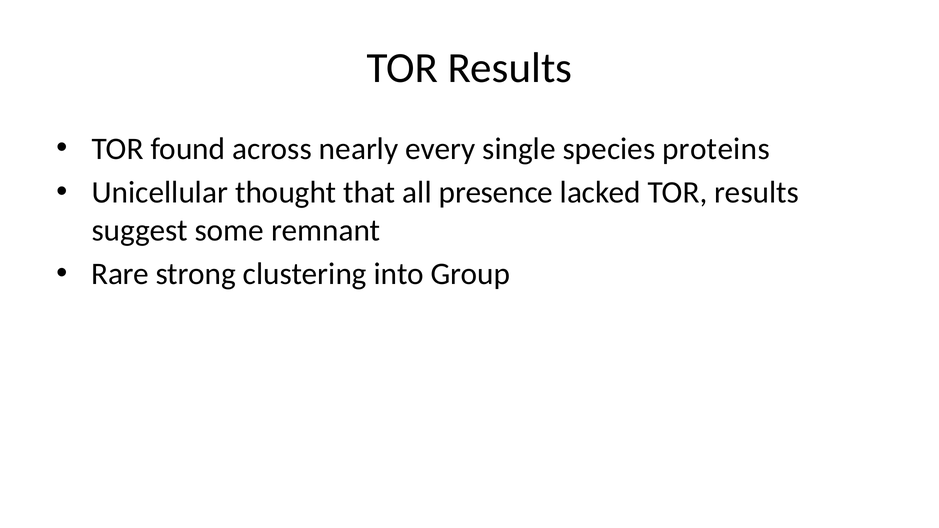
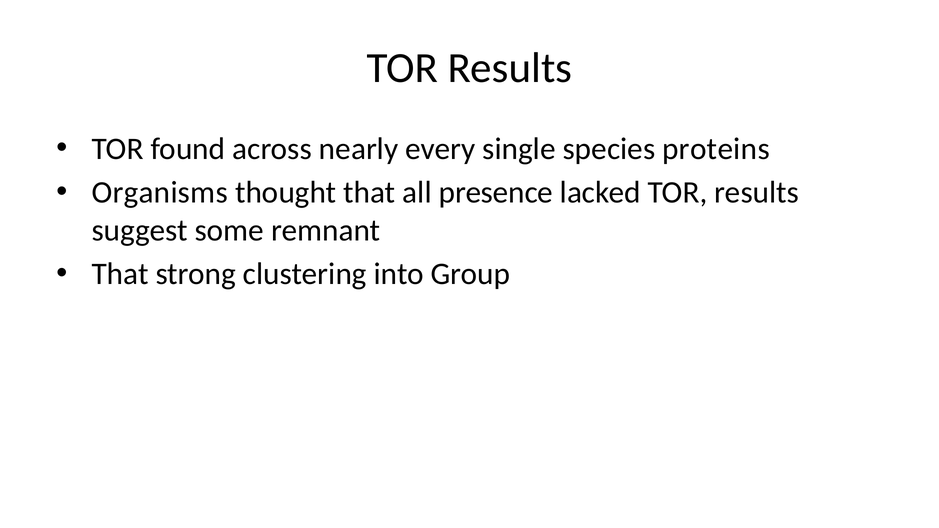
Unicellular: Unicellular -> Organisms (160, 193)
Rare: Rare -> That (120, 274)
